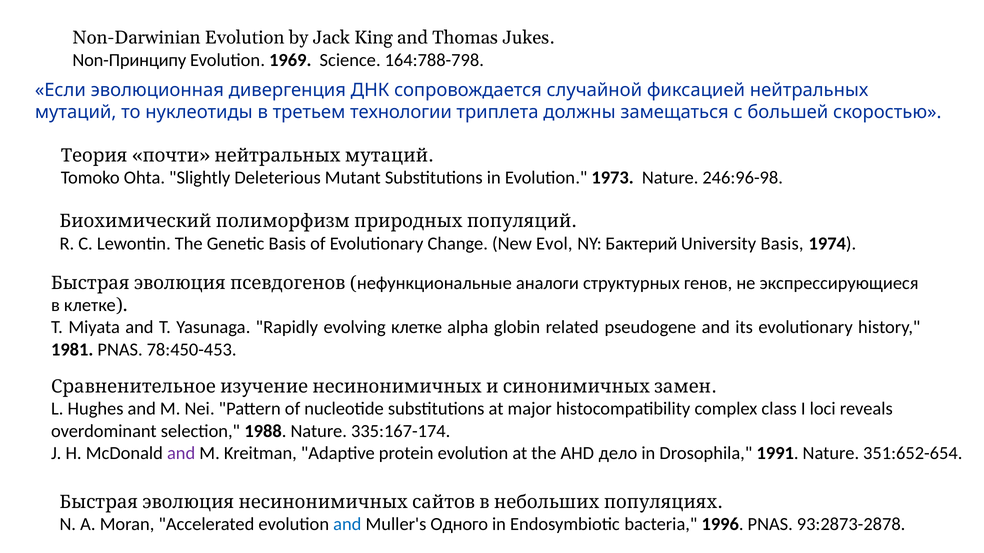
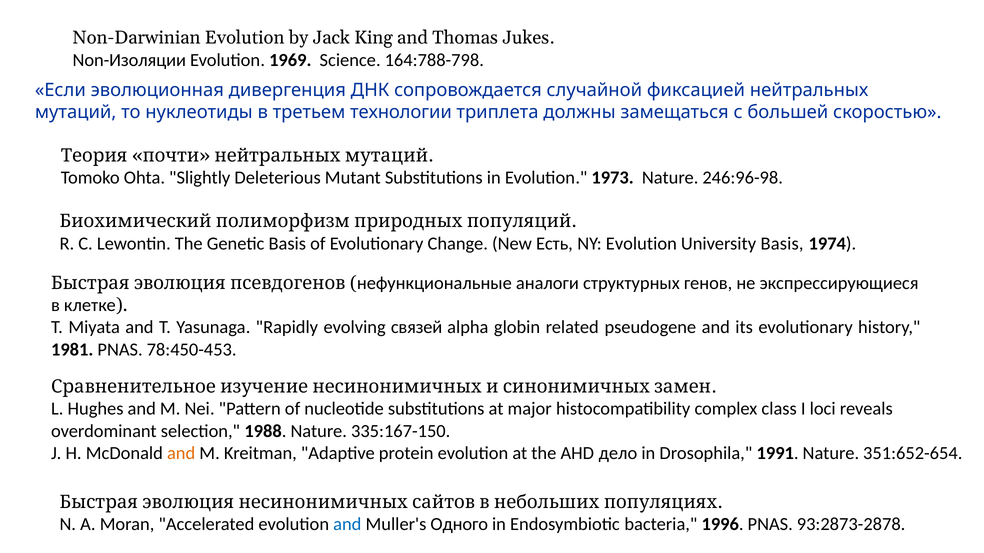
Non-Принципу: Non-Принципу -> Non-Изоляции (129, 60)
Evol: Evol -> Есть (554, 244)
NY Бактерий: Бактерий -> Evolution (641, 244)
evolving клетке: клетке -> связей (417, 328)
335:167-174: 335:167-174 -> 335:167-150 (401, 431)
and colour: purple -> orange (181, 453)
